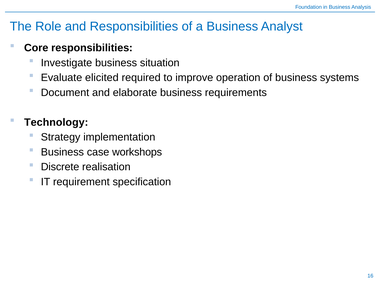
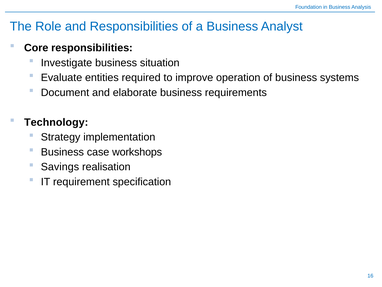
elicited: elicited -> entities (102, 78)
Discrete: Discrete -> Savings (60, 167)
